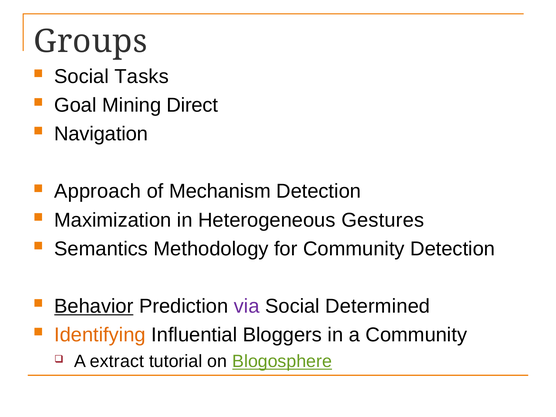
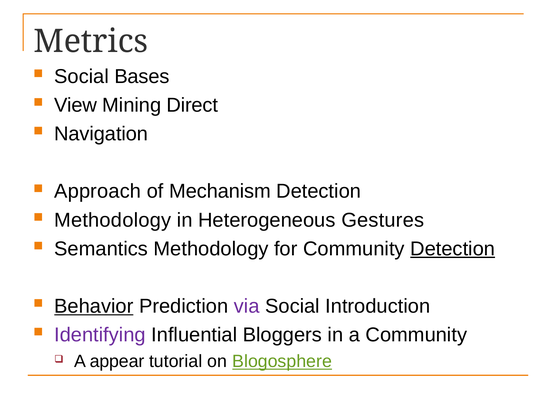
Groups: Groups -> Metrics (91, 41)
Tasks: Tasks -> Bases (142, 76)
Goal: Goal -> View (76, 105)
Maximization: Maximization -> Methodology (113, 220)
Detection underline: none -> present (453, 249)
Determined: Determined -> Introduction (378, 306)
Identifying colour: orange -> purple (100, 335)
extract: extract -> appear (117, 361)
